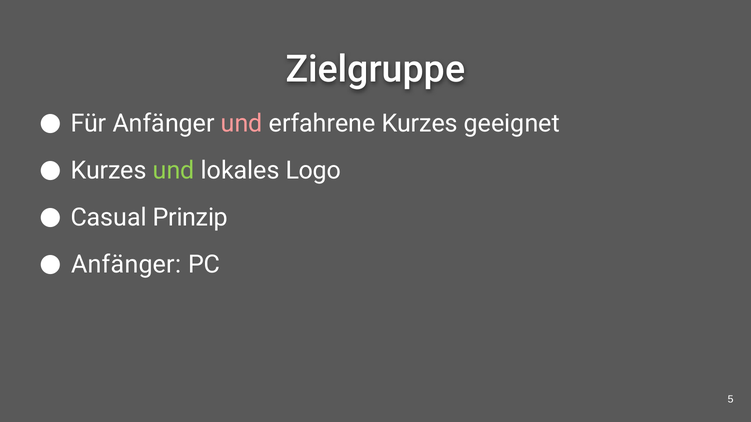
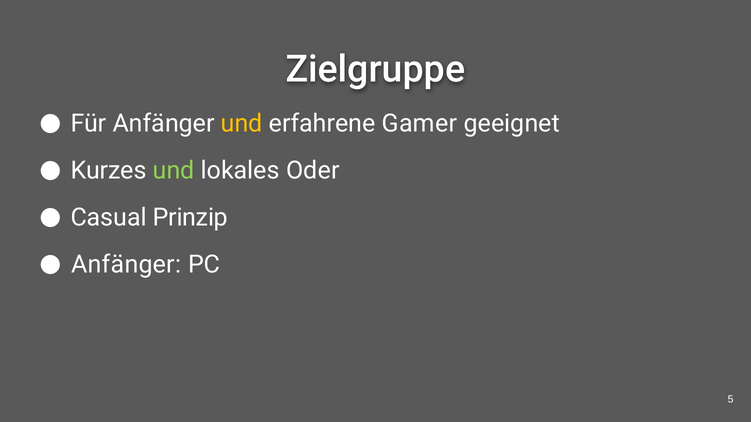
und colour: pink -> yellow (242, 123)
erfahrene Kurzes: Kurzes -> Gamer (419, 123)
Logo: Logo -> Oder (313, 170)
